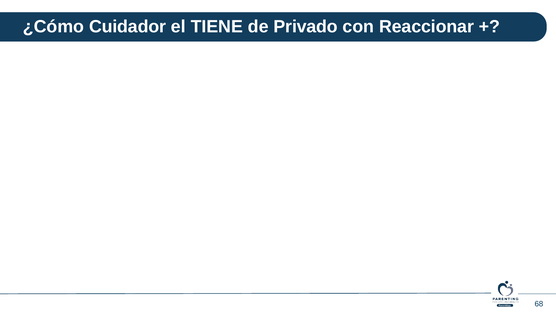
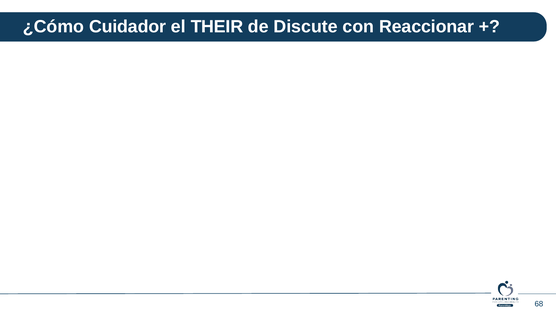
TIENE: TIENE -> THEIR (217, 27)
Privado: Privado -> Discute (306, 27)
